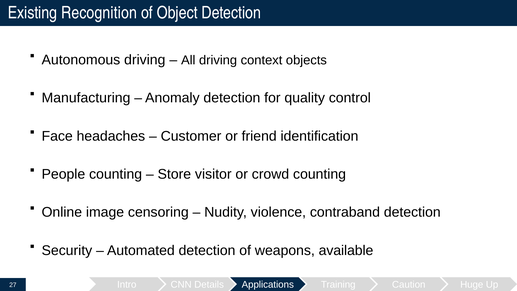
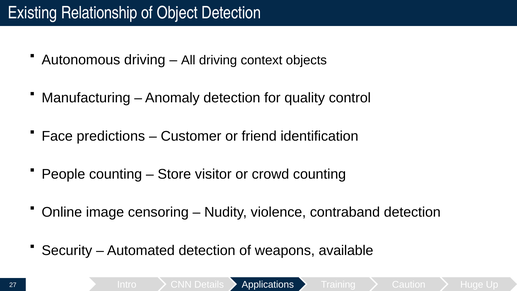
Recognition: Recognition -> Relationship (99, 13)
headaches: headaches -> predictions (111, 136)
